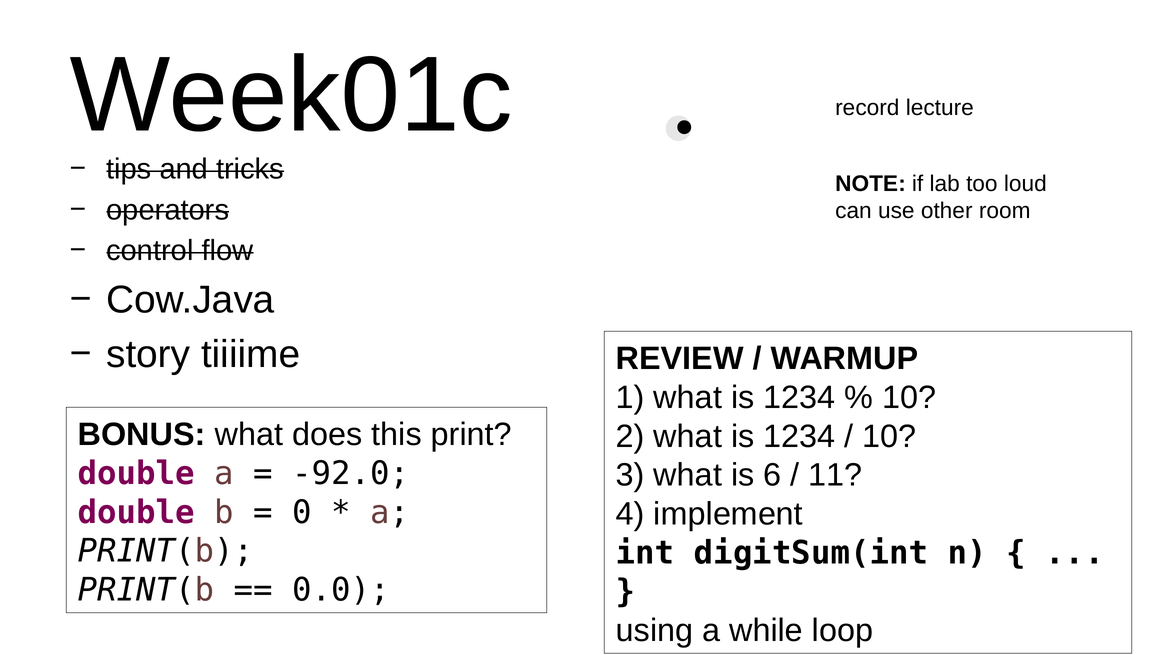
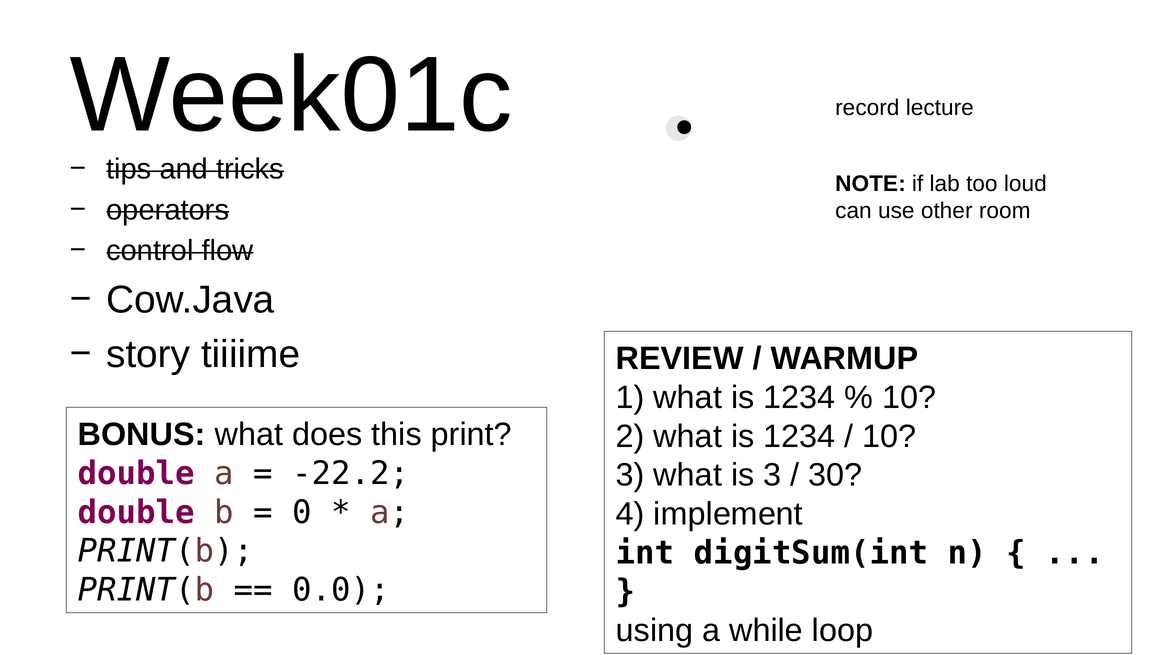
-92.0: -92.0 -> -22.2 (351, 474)
is 6: 6 -> 3 (772, 475)
11: 11 -> 30 (835, 475)
